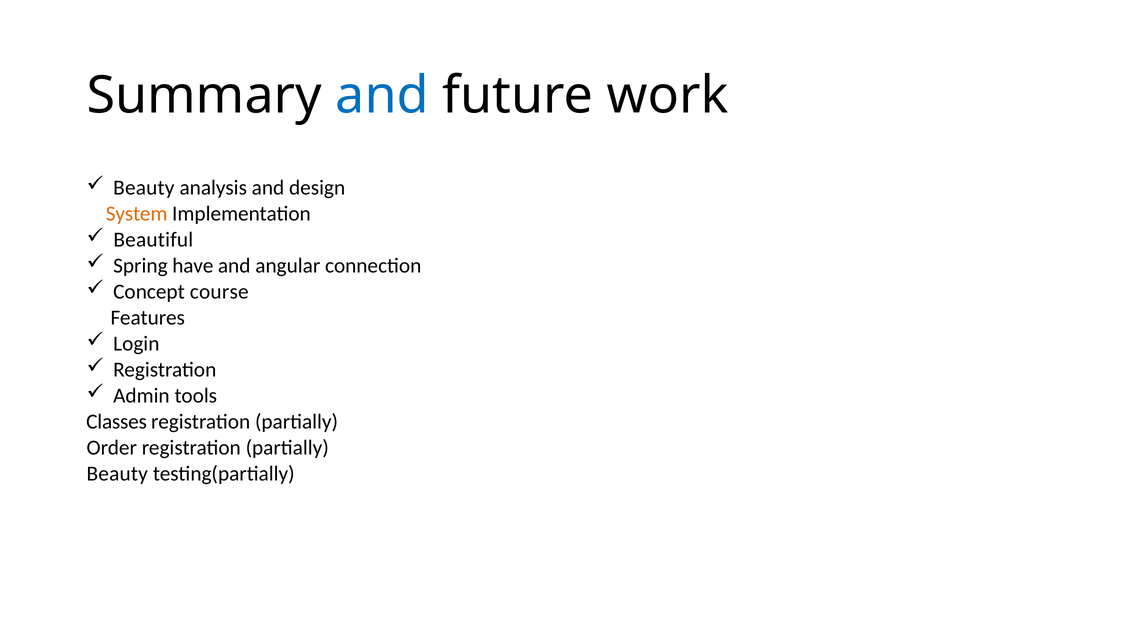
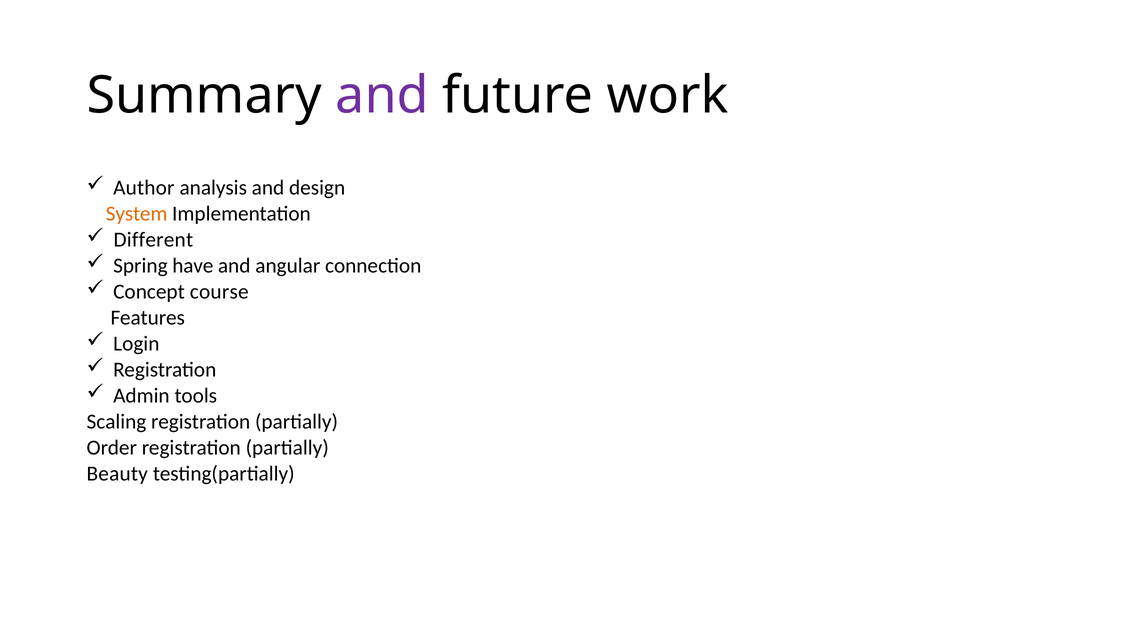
and colour: blue -> purple (382, 95)
Beauty: Beauty -> Author (144, 188)
Beautiful: Beautiful -> Different (153, 240)
Classes: Classes -> Scaling (116, 422)
